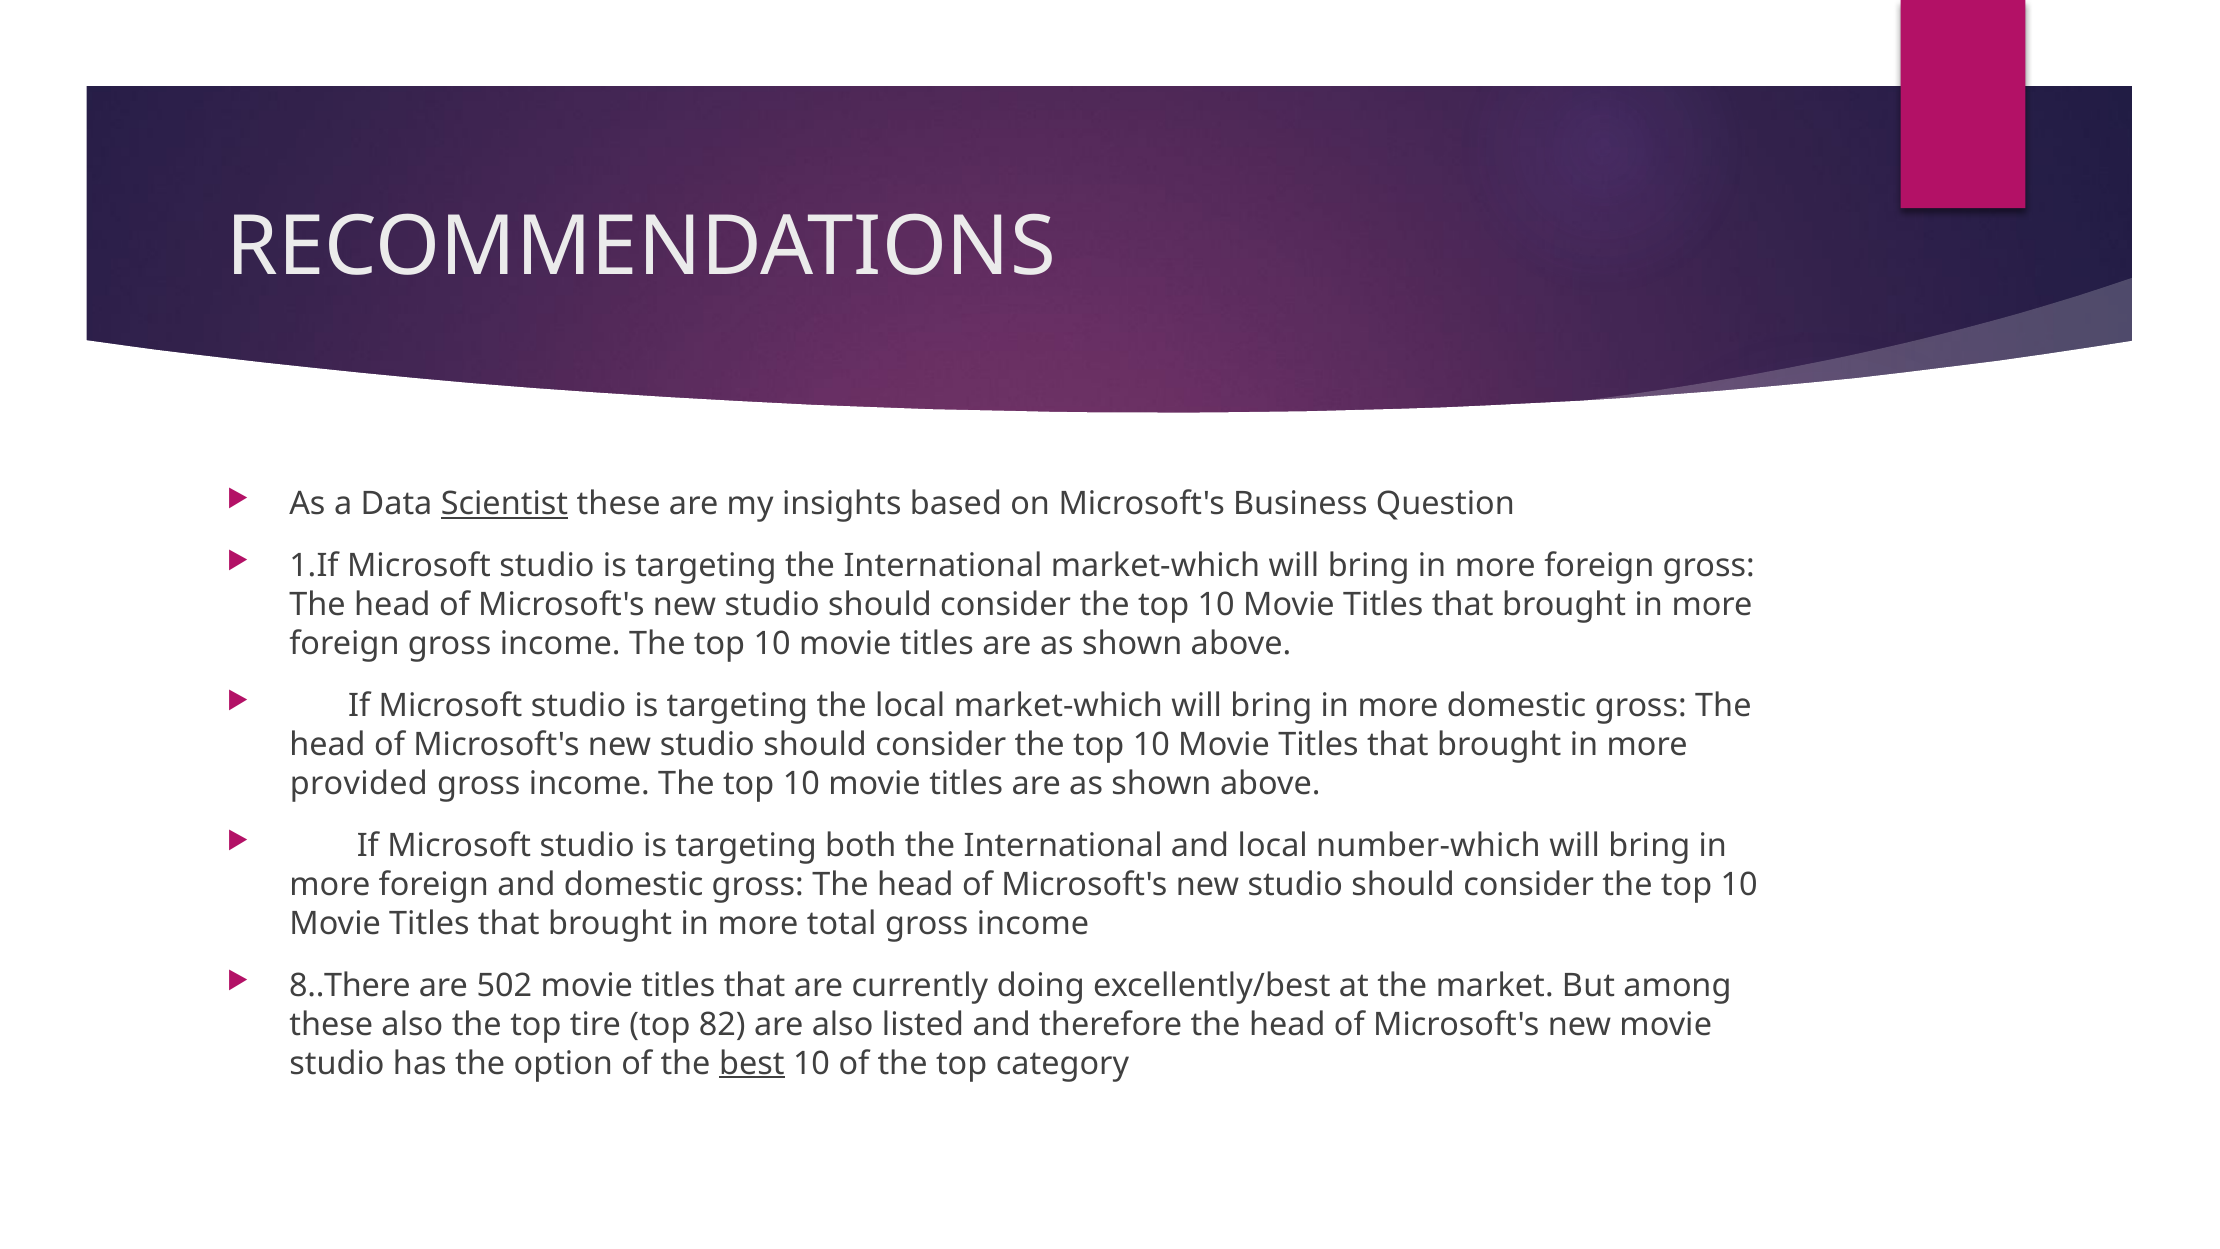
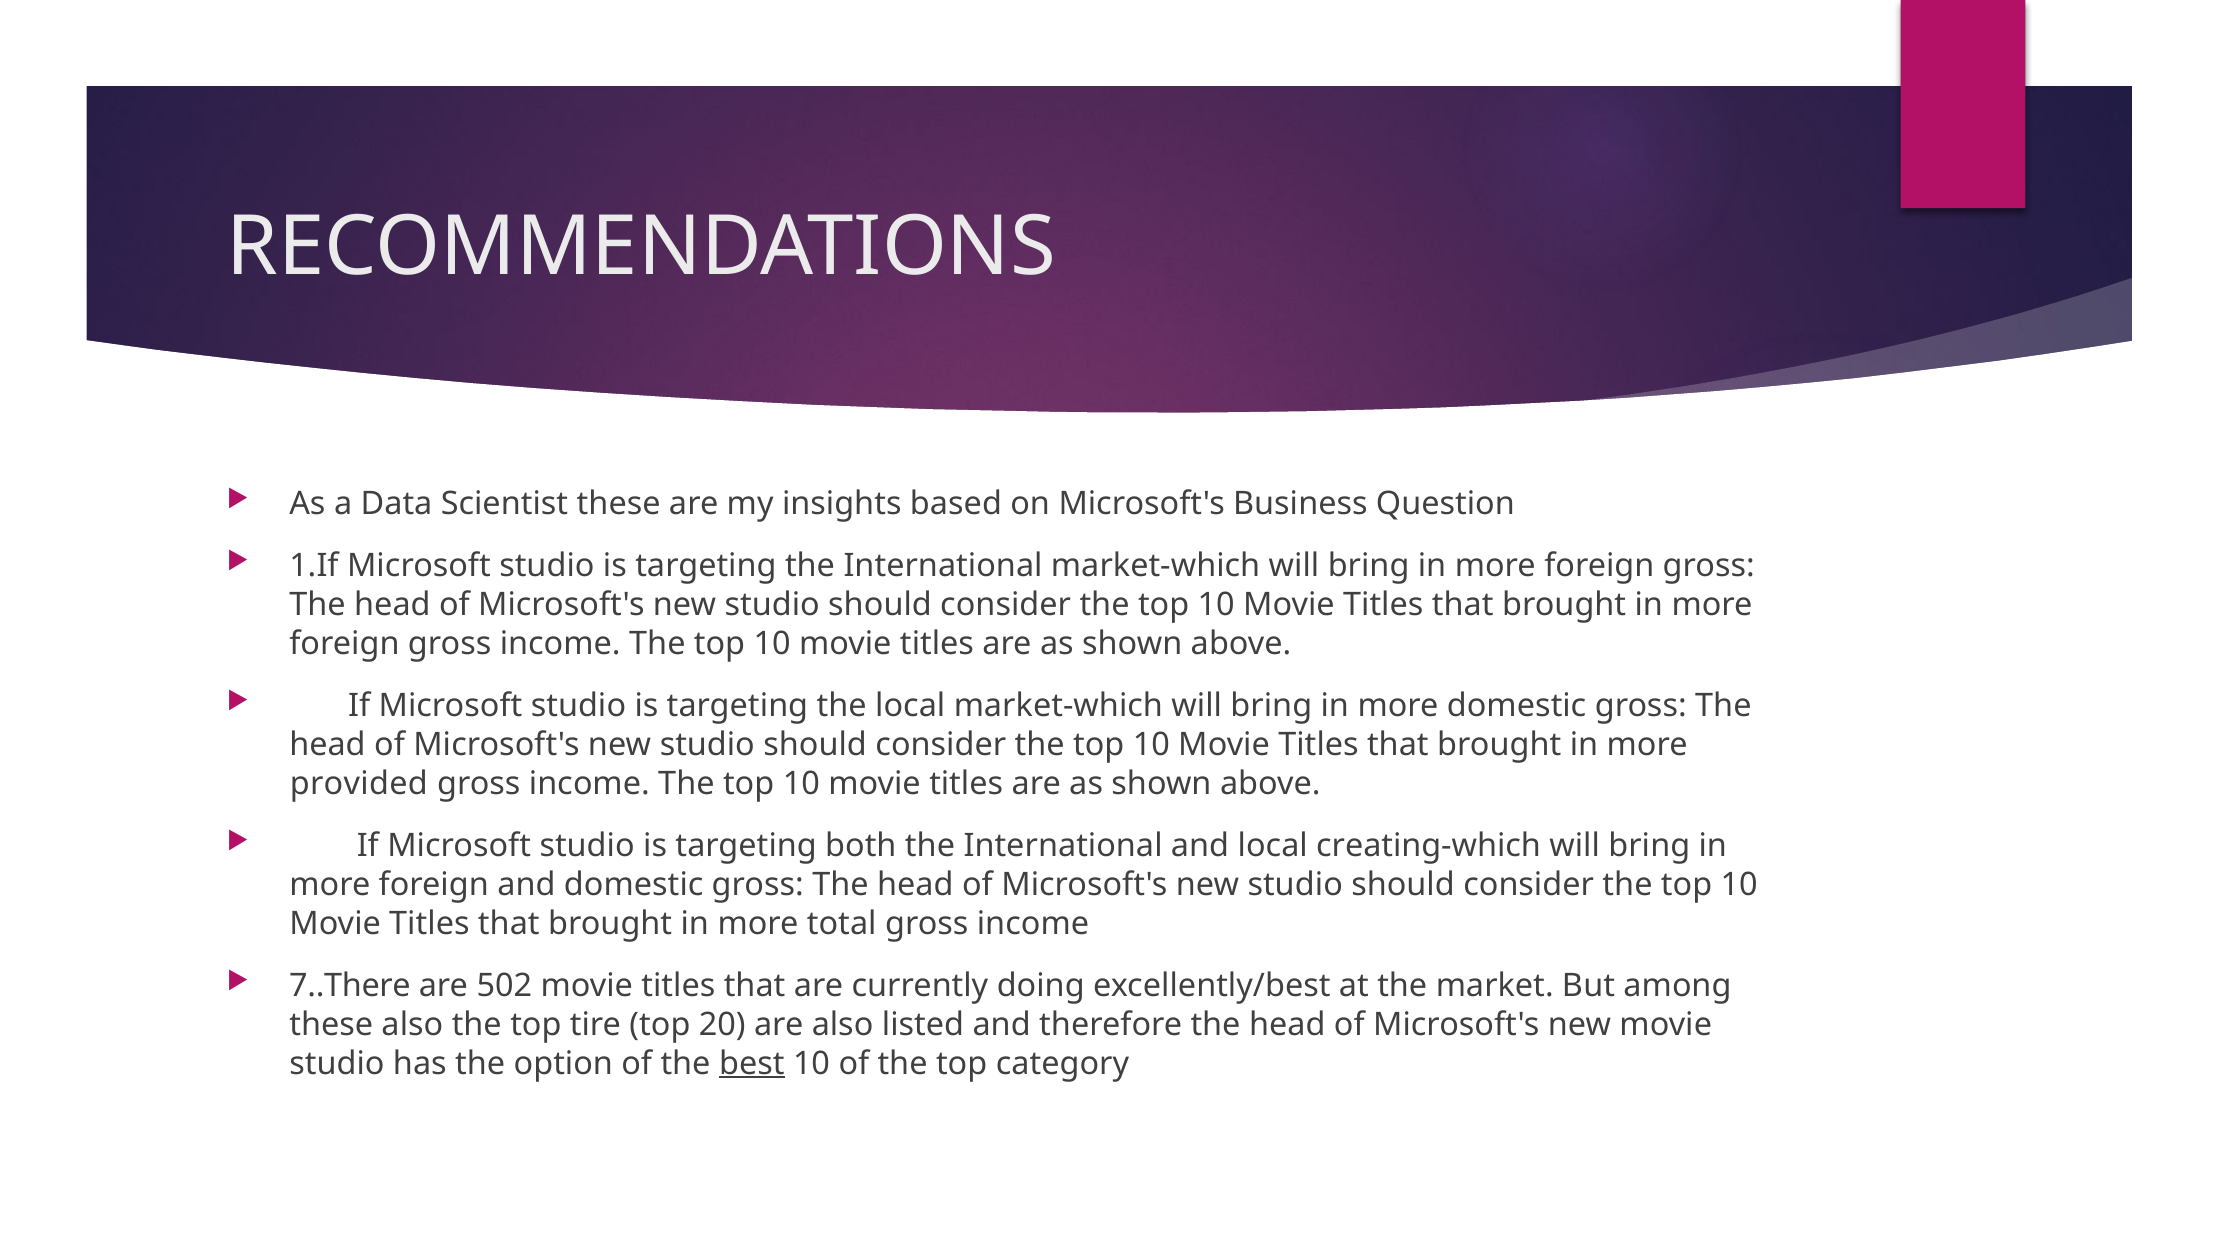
Scientist underline: present -> none (504, 504)
number-which: number-which -> creating-which (1429, 846)
8..There: 8..There -> 7..There (350, 985)
82: 82 -> 20 (722, 1024)
